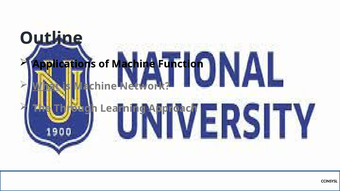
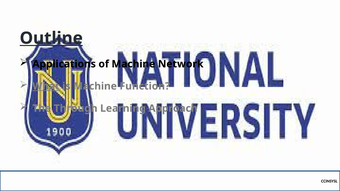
Outline underline: none -> present (51, 38)
Function: Function -> Network (181, 64)
Network: Network -> Function (145, 86)
